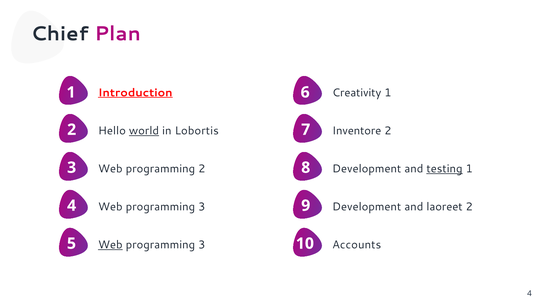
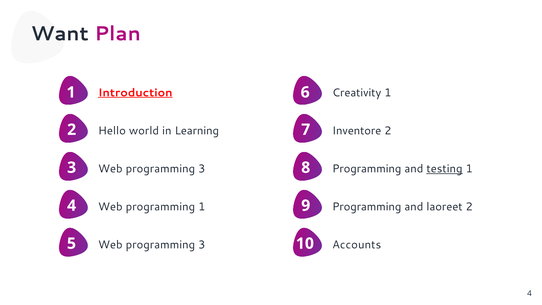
Chief: Chief -> Want (60, 34)
world underline: present -> none (144, 131)
Lobortis: Lobortis -> Learning (197, 131)
2: 2 -> 3 (202, 169)
Development: Development -> Programming (367, 169)
3: 3 -> 1 (202, 207)
Development: Development -> Programming (367, 207)
Web underline: present -> none (110, 245)
